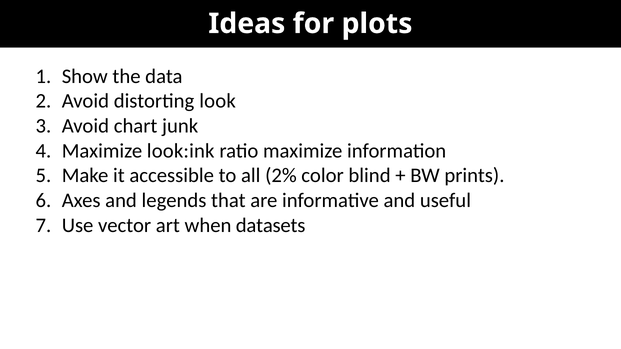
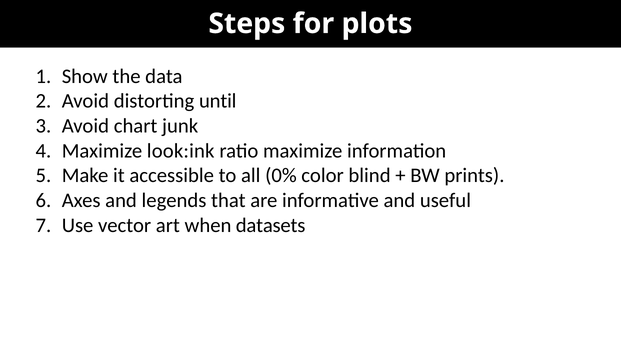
Ideas: Ideas -> Steps (247, 24)
look: look -> until (218, 101)
2%: 2% -> 0% (281, 176)
